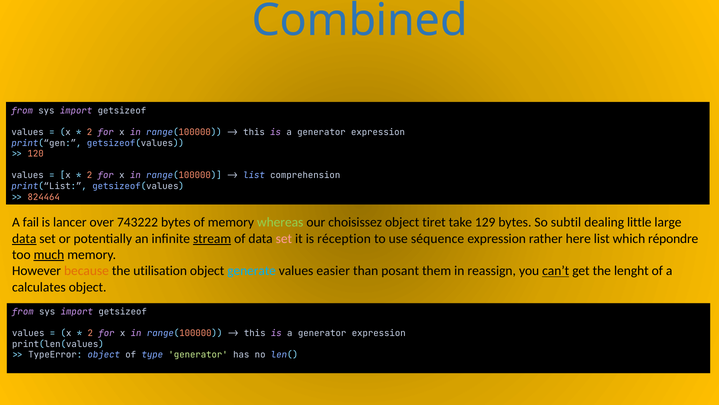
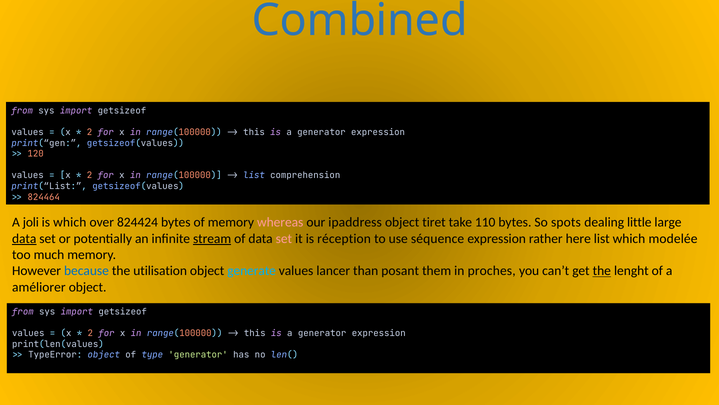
fail: fail -> joli (31, 222)
is lancer: lancer -> which (70, 222)
743222: 743222 -> 824424 (138, 222)
whereas colour: light green -> pink (280, 222)
choisissez: choisissez -> ipaddress (355, 222)
129: 129 -> 110 (485, 222)
subtil: subtil -> spots (566, 222)
répondre: répondre -> modelée (673, 238)
much underline: present -> none (49, 254)
because colour: orange -> blue (86, 271)
easier: easier -> lancer (333, 271)
reassign: reassign -> proches (492, 271)
can’t underline: present -> none (556, 271)
the underline: none -> present (602, 271)
calculates: calculates -> améliorer (39, 287)
